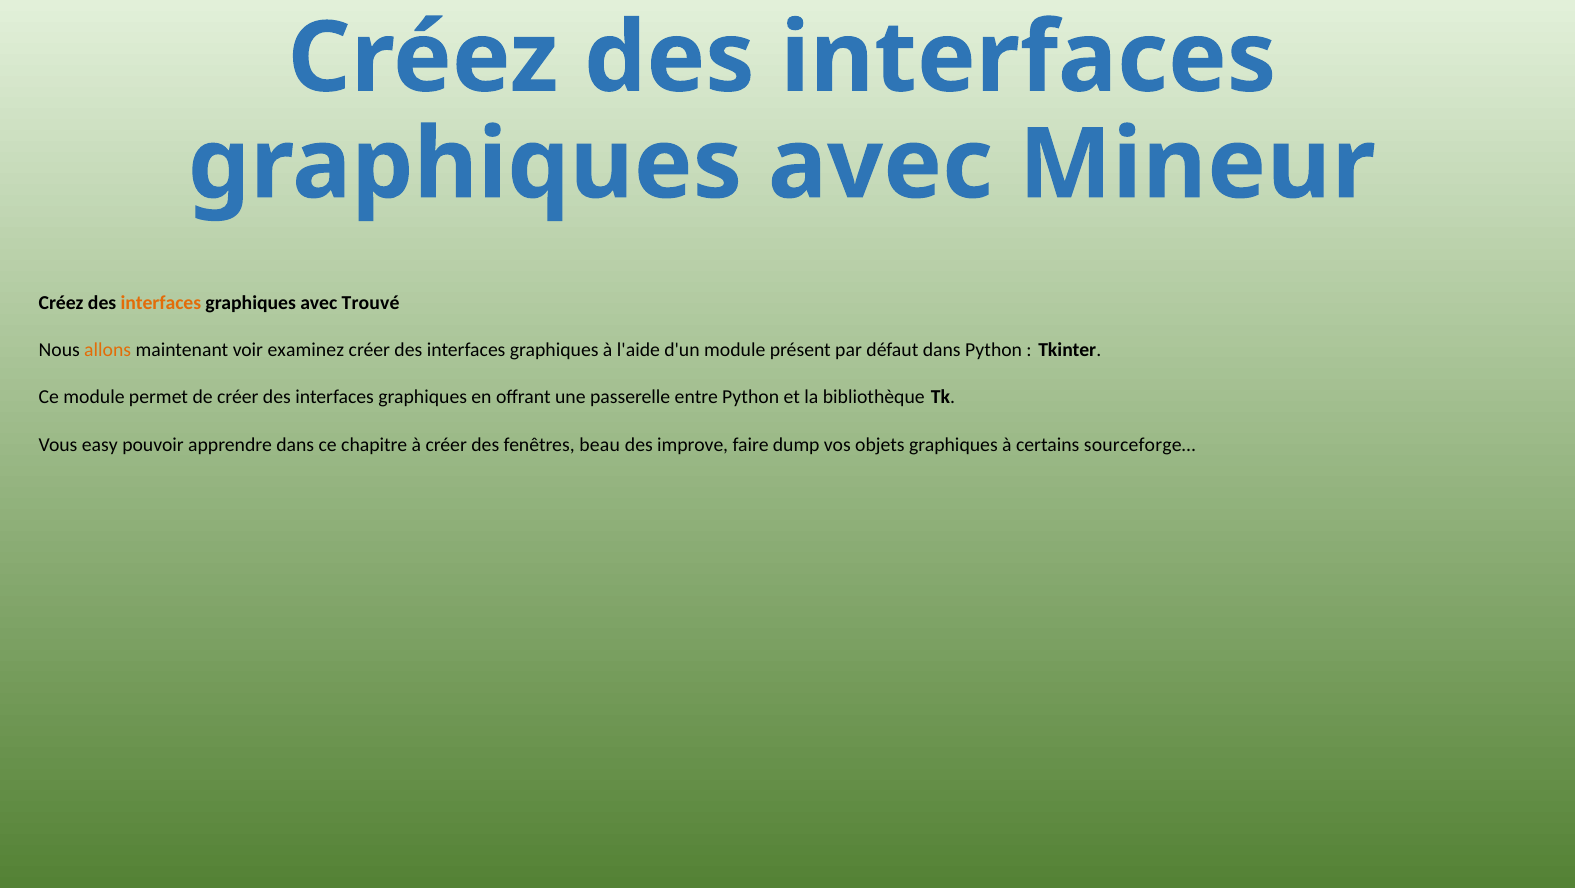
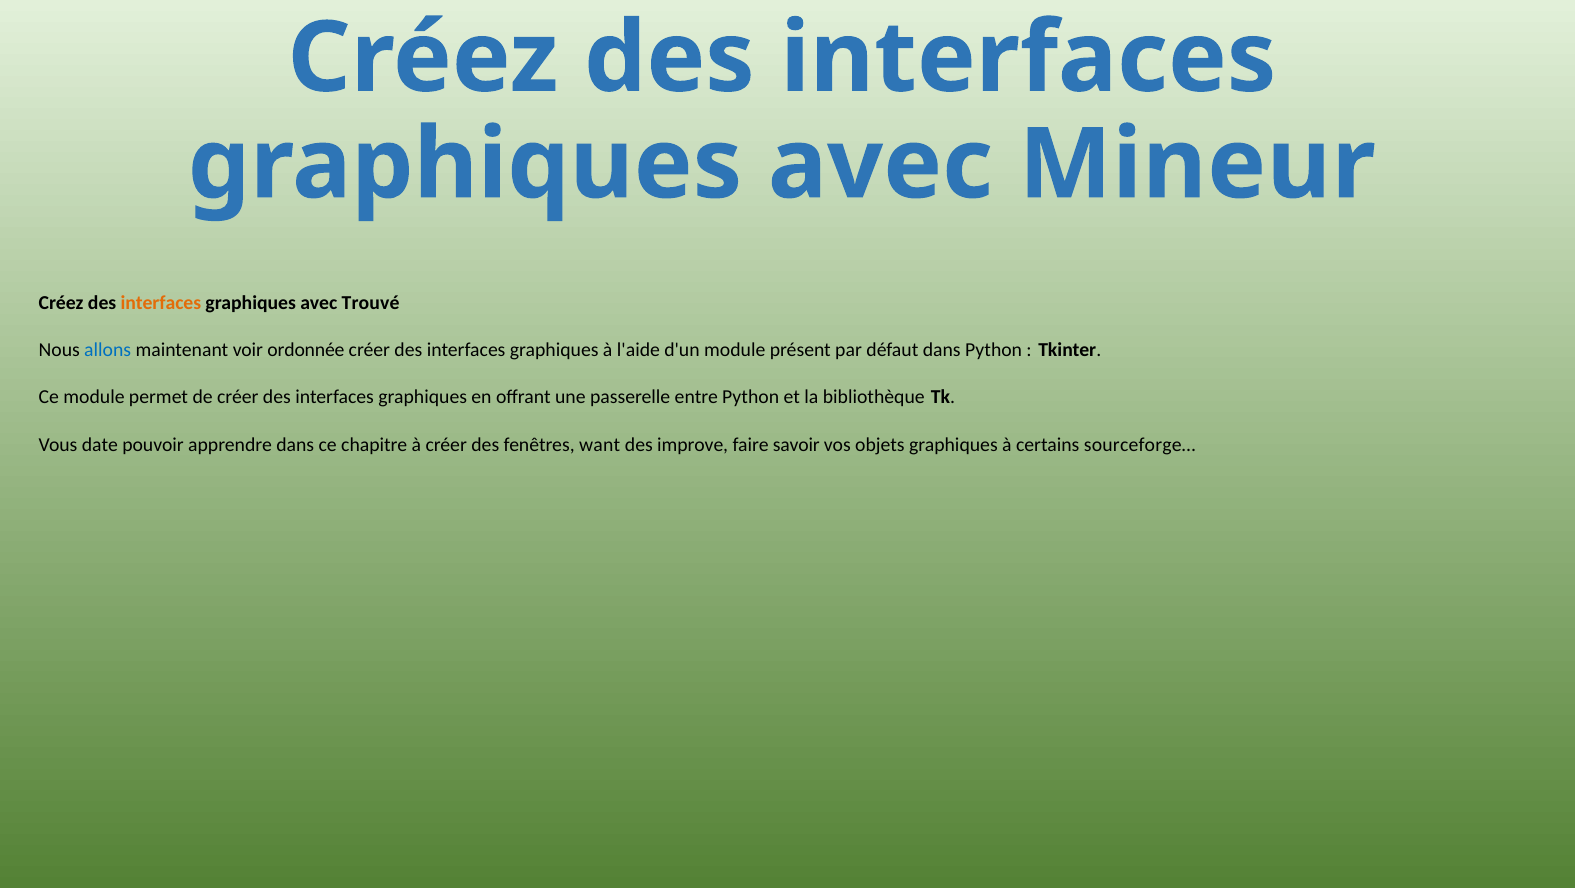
allons colour: orange -> blue (108, 350)
examinez: examinez -> ordonnée (306, 350)
easy: easy -> date (100, 445)
beau: beau -> want (600, 445)
dump: dump -> savoir (796, 445)
